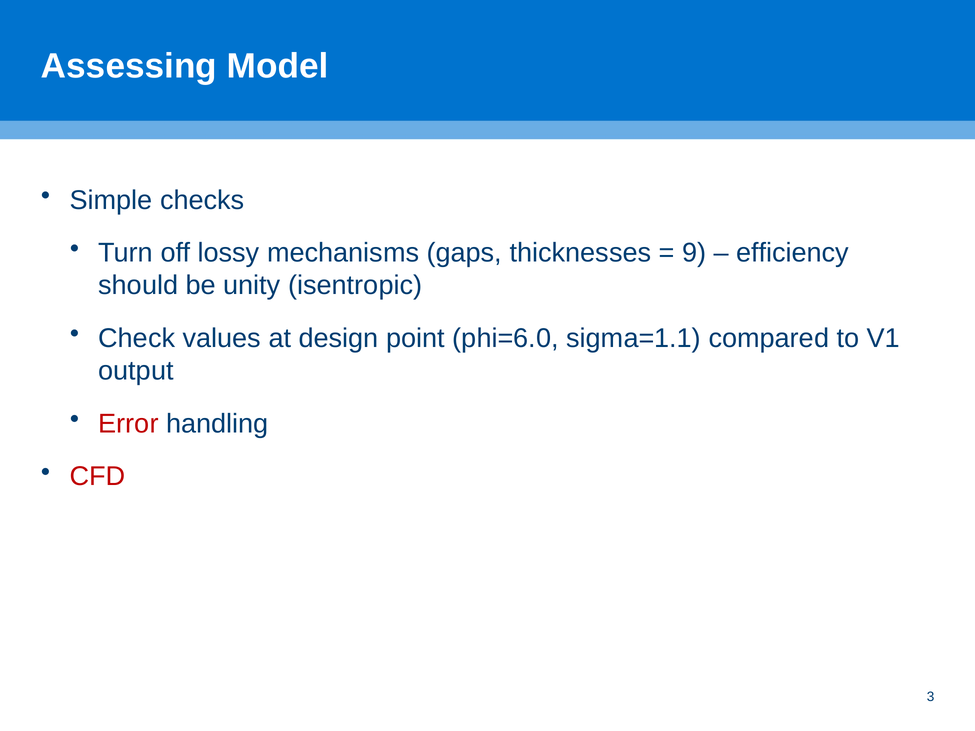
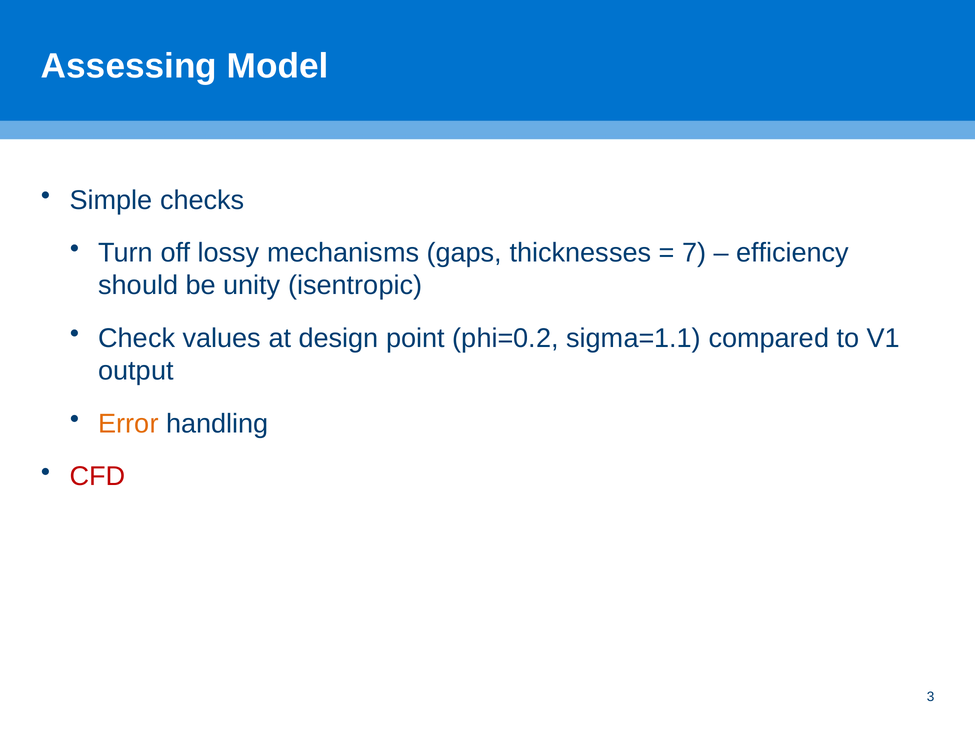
9: 9 -> 7 (694, 253)
phi=6.0: phi=6.0 -> phi=0.2 (505, 338)
Error colour: red -> orange (128, 424)
